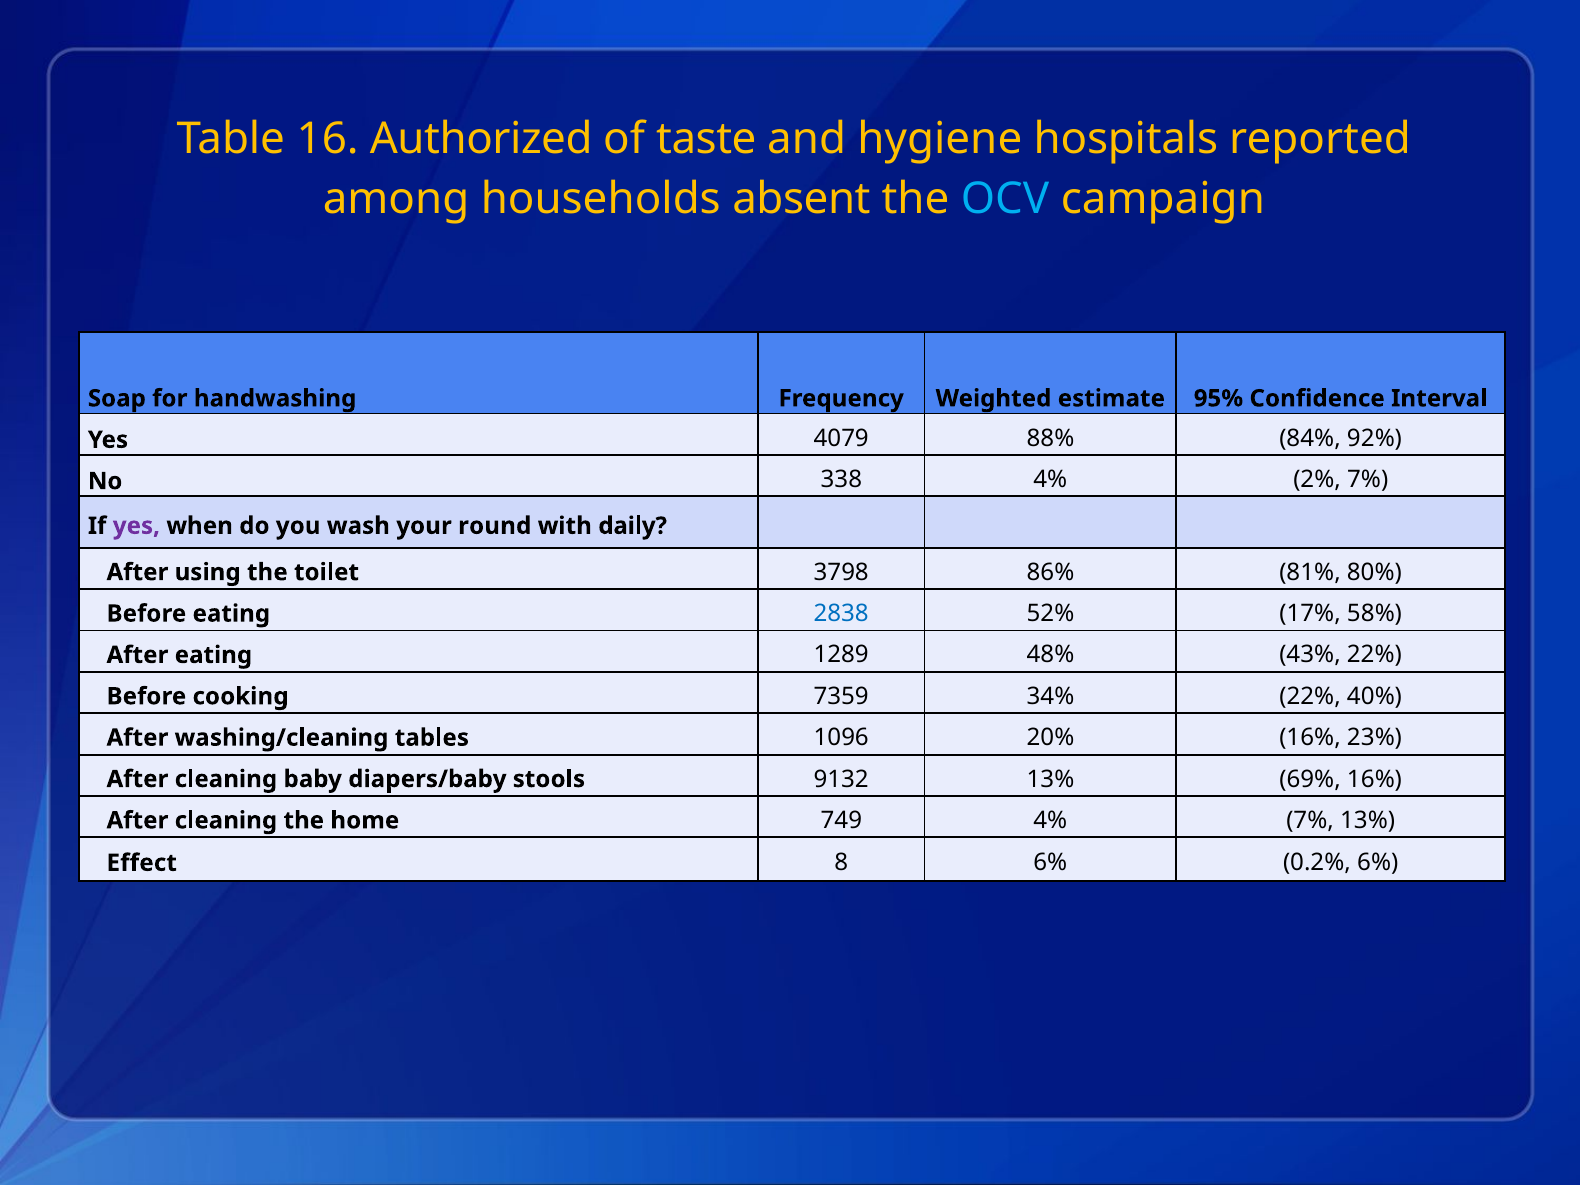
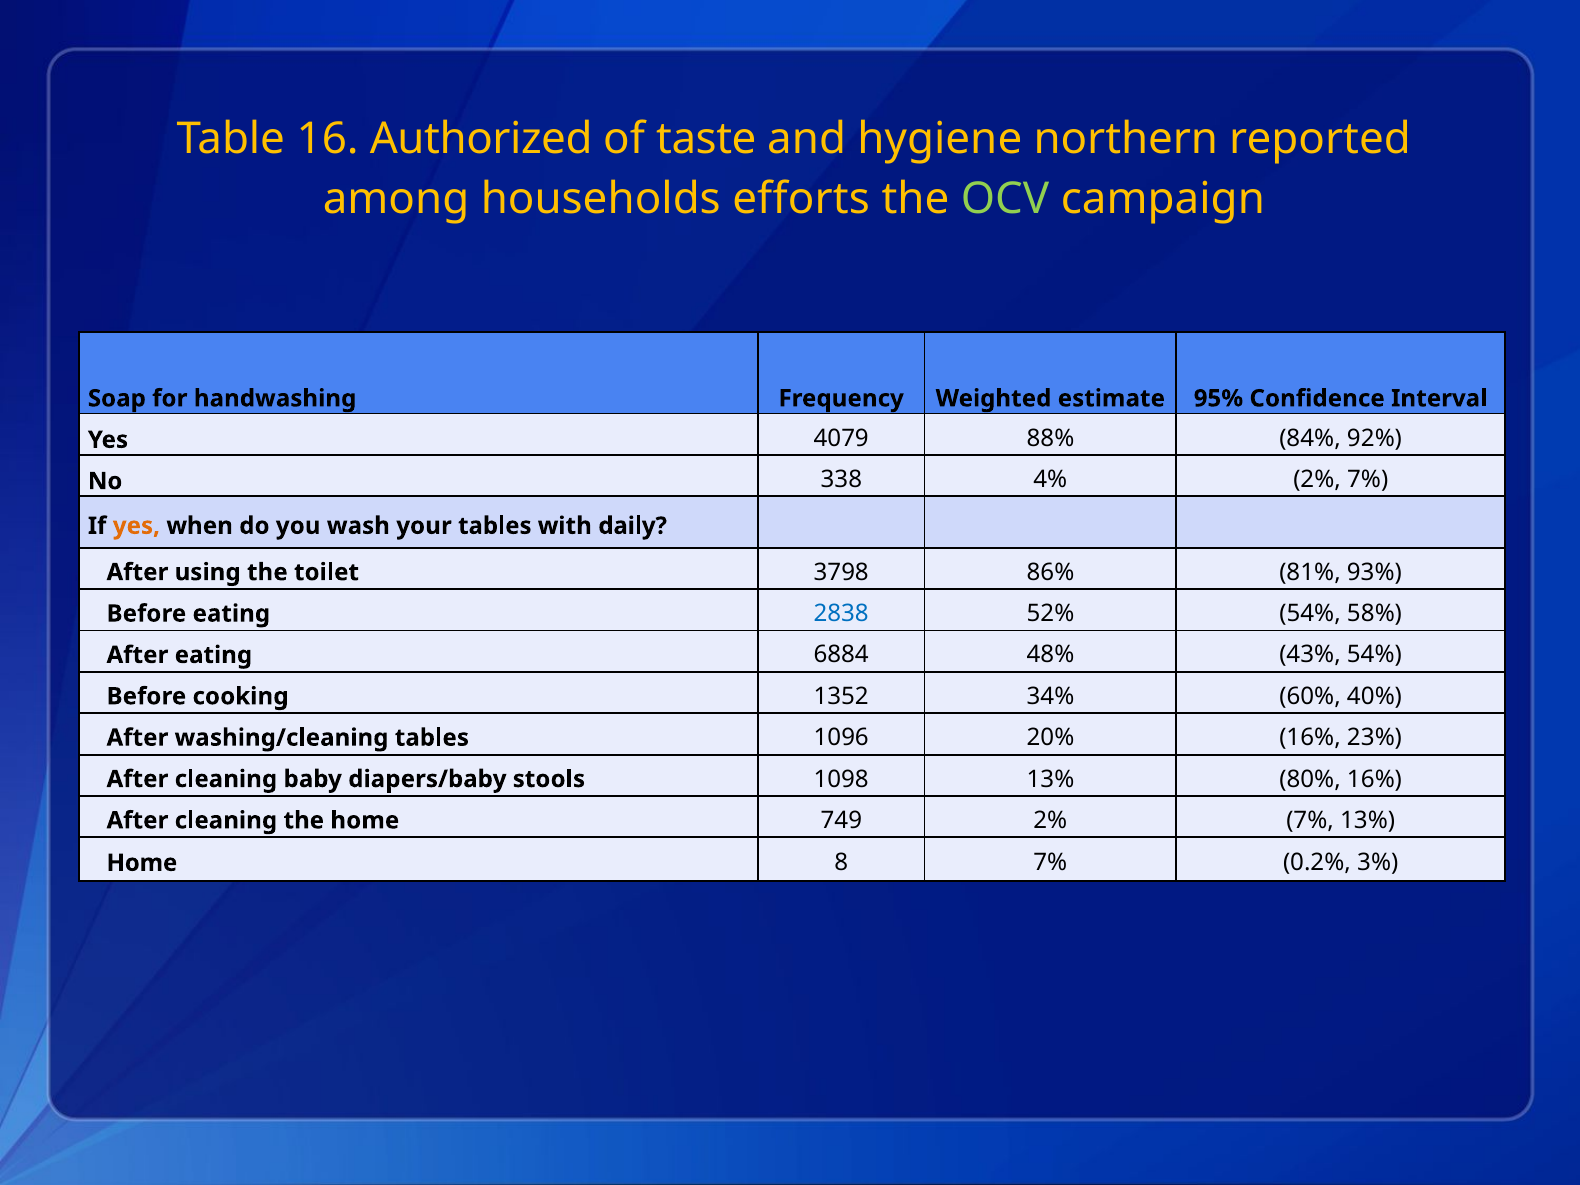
hospitals: hospitals -> northern (1126, 139)
absent: absent -> efforts (801, 199)
OCV colour: light blue -> light green (1005, 199)
yes colour: purple -> orange (136, 526)
your round: round -> tables (495, 526)
80%: 80% -> 93% (1374, 572)
52% 17%: 17% -> 54% (1310, 614)
1289: 1289 -> 6884 (841, 655)
43% 22%: 22% -> 54% (1374, 655)
7359: 7359 -> 1352 (841, 696)
34% 22%: 22% -> 60% (1310, 696)
9132: 9132 -> 1098 (841, 779)
69%: 69% -> 80% (1310, 779)
749 4%: 4% -> 2% (1050, 820)
Effect: Effect -> Home (142, 863)
8 6%: 6% -> 7% (1050, 863)
0.2% 6%: 6% -> 3% (1378, 863)
